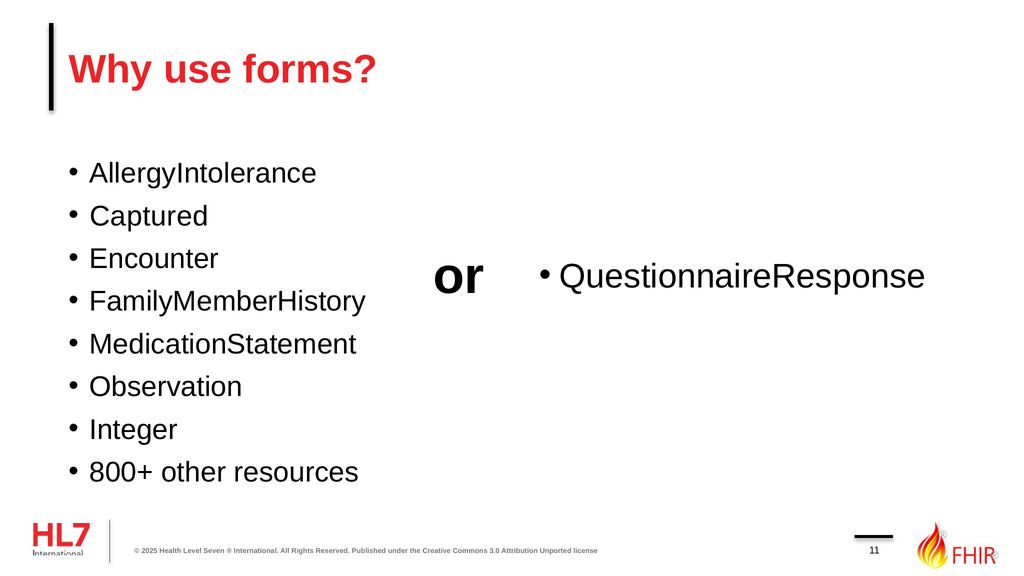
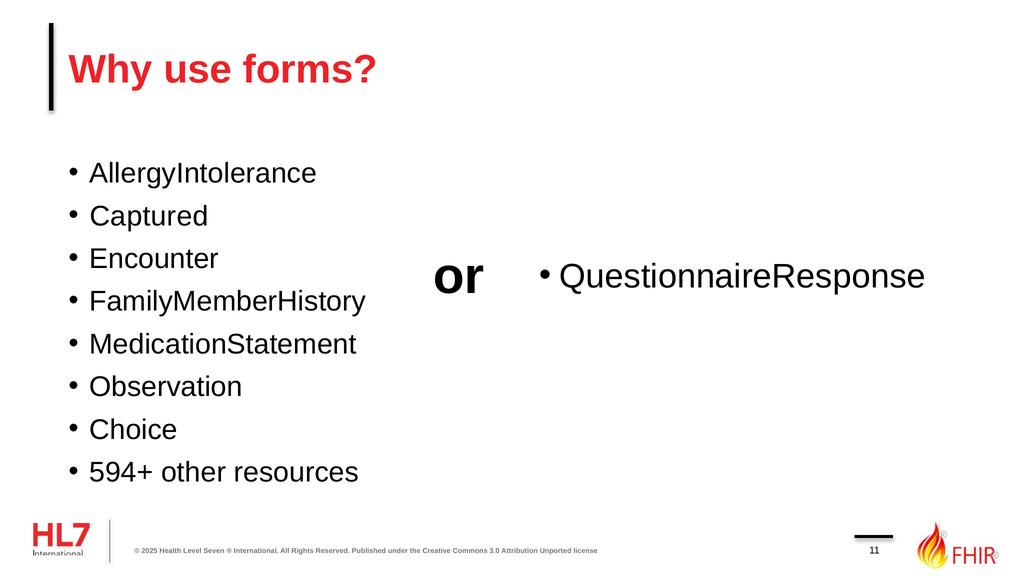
Integer: Integer -> Choice (133, 430)
800+: 800+ -> 594+ (121, 472)
